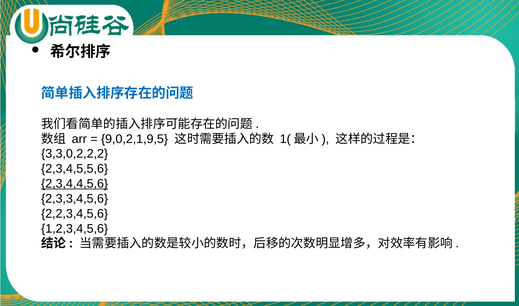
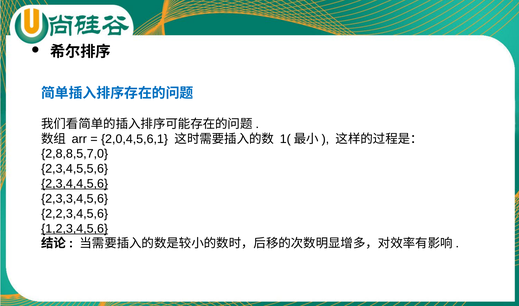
9,0,2,1,9,5: 9,0,2,1,9,5 -> 2,0,4,5,6,1 (135, 139)
3,3,0,2,2,2: 3,3,0,2,2,2 -> 2,8,8,5,7,0 (75, 154)
1,2,3,4,5,6 underline: none -> present (75, 228)
